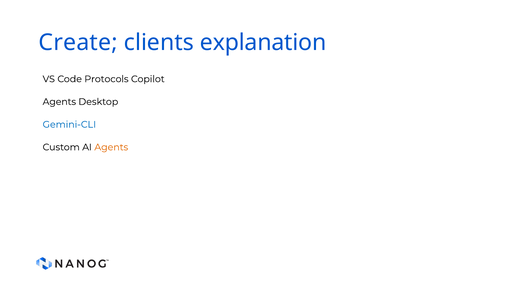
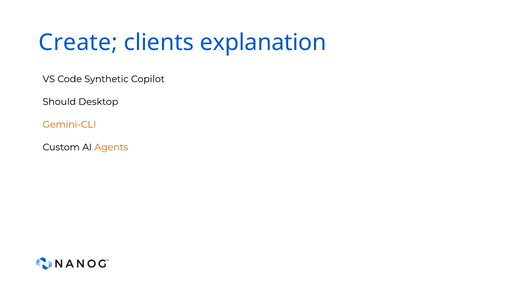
Protocols: Protocols -> Synthetic (106, 79)
Agents: Agents -> Should (59, 102)
Gemini-CLI colour: blue -> orange (69, 125)
